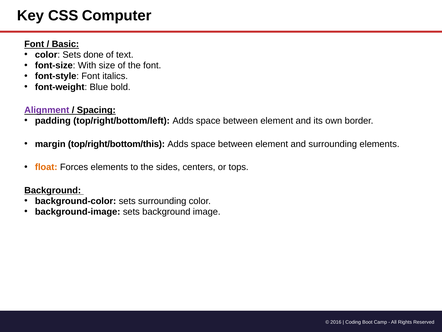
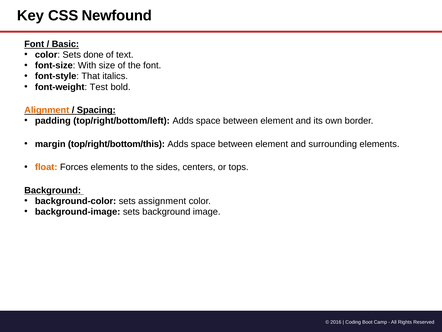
Computer: Computer -> Newfound (117, 16)
font-style Font: Font -> That (91, 76)
Blue: Blue -> Test (99, 87)
Alignment colour: purple -> orange (47, 110)
sets surrounding: surrounding -> assignment (162, 201)
